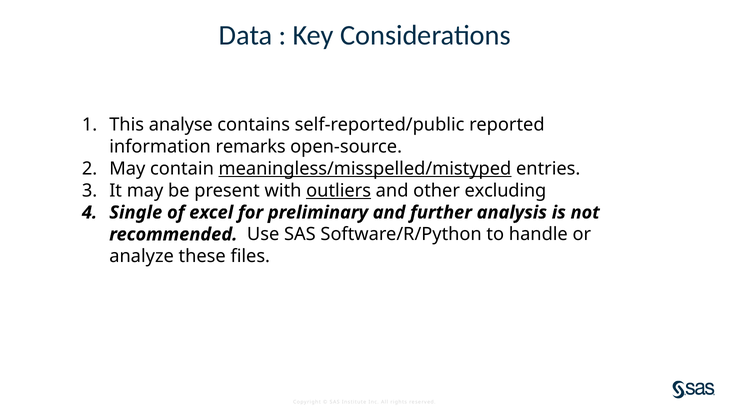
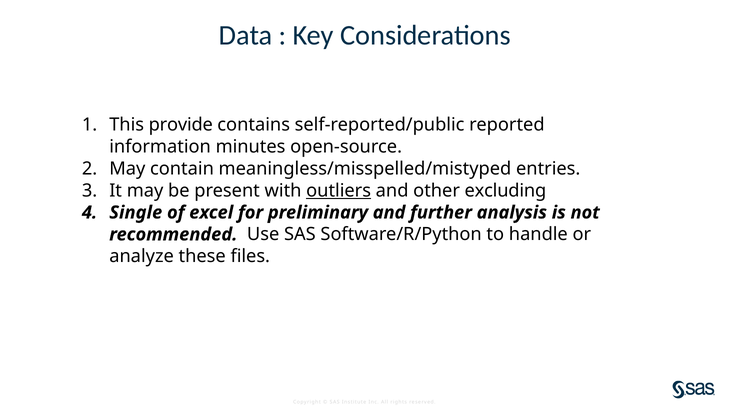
analyse: analyse -> provide (181, 125)
remarks: remarks -> minutes (251, 147)
meaningless/misspelled/mistyped underline: present -> none (365, 169)
